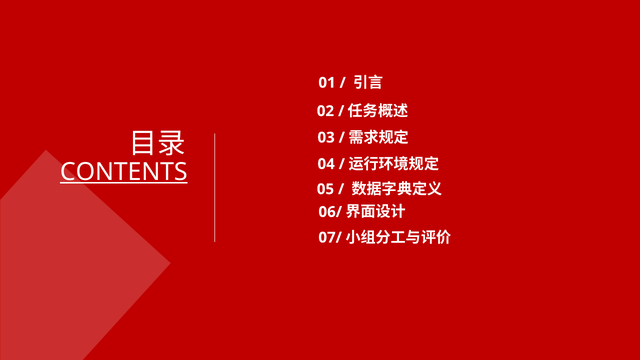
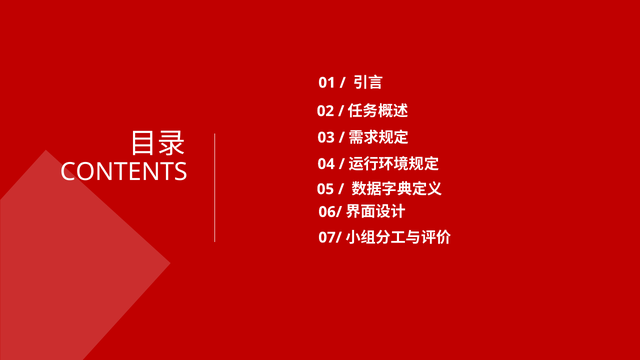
CONTENTS underline: present -> none (124, 172)
